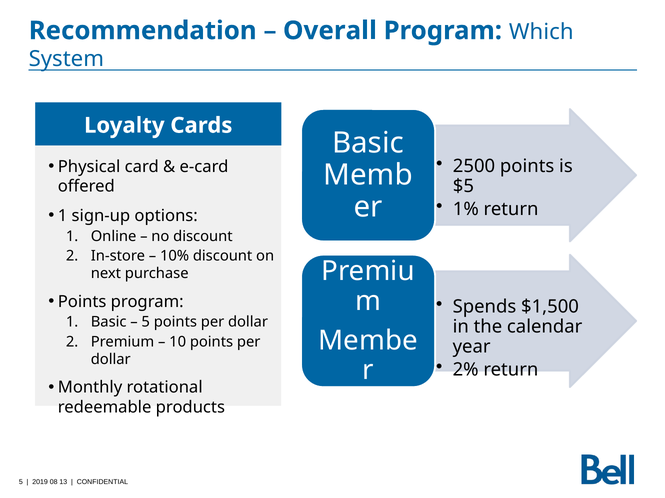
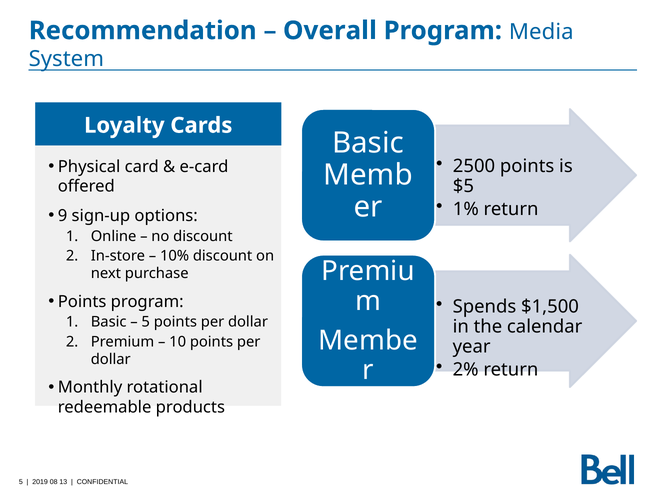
Which: Which -> Media (541, 32)
1: 1 -> 9 (63, 216)
